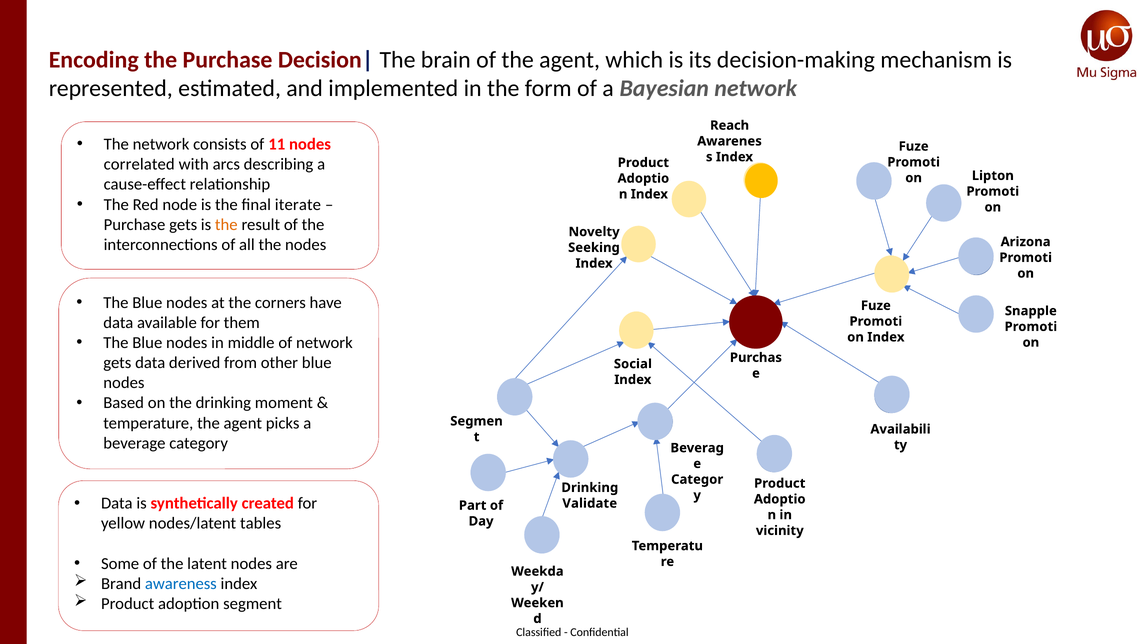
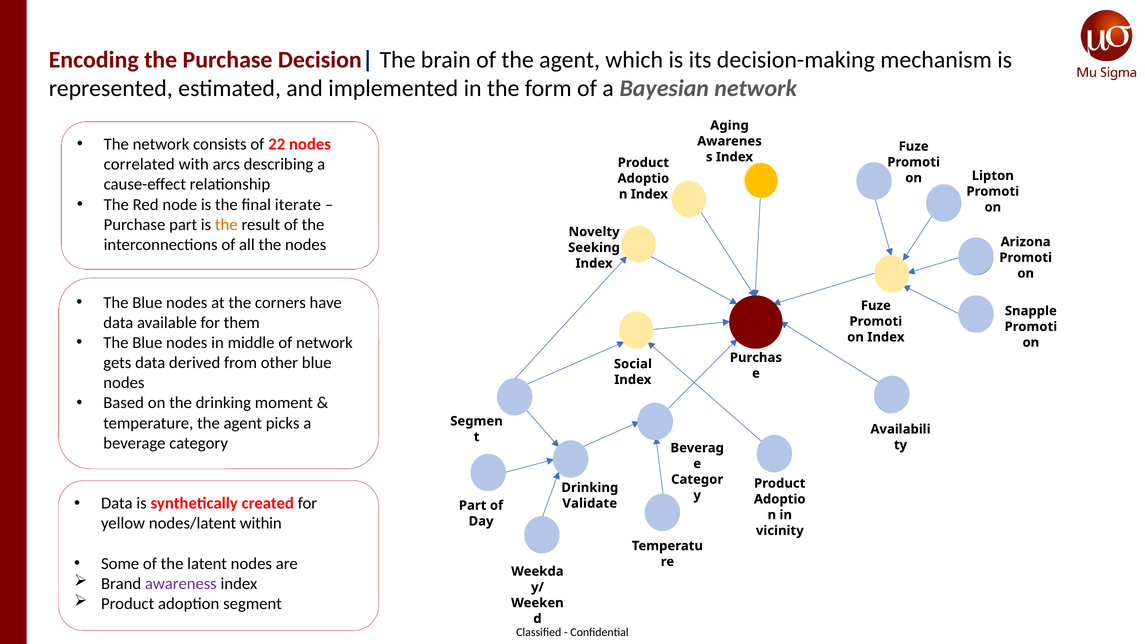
Reach: Reach -> Aging (729, 125)
11: 11 -> 22 (277, 144)
Purchase gets: gets -> part (183, 225)
tables: tables -> within (261, 523)
awareness colour: blue -> purple (181, 584)
